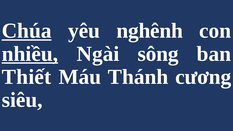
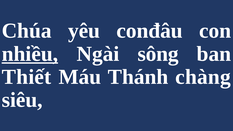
Chúa underline: present -> none (27, 31)
nghênh: nghênh -> conđâu (150, 31)
cương: cương -> chàng (203, 77)
